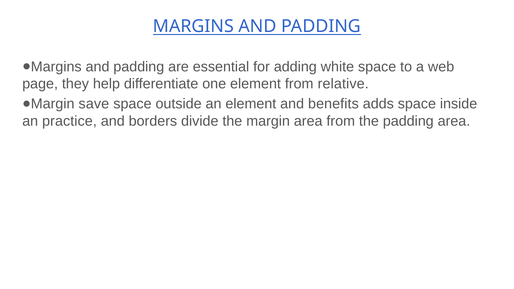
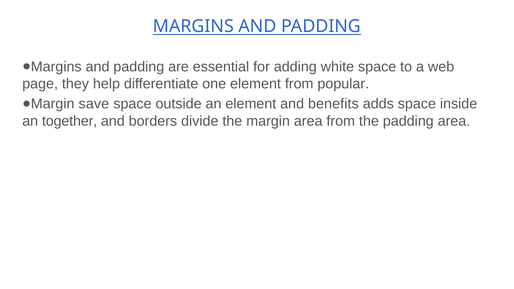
relative: relative -> popular (343, 84)
practice: practice -> together (70, 121)
